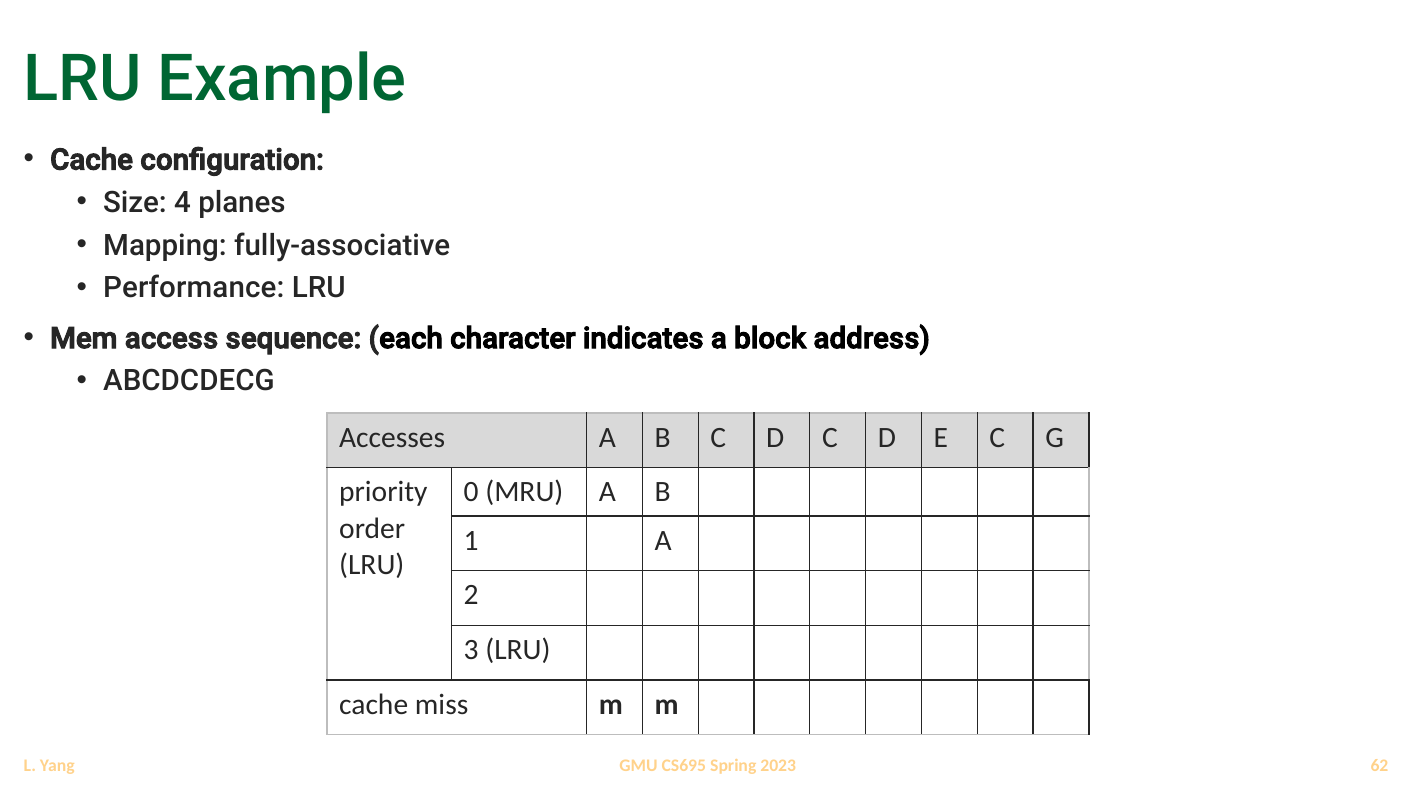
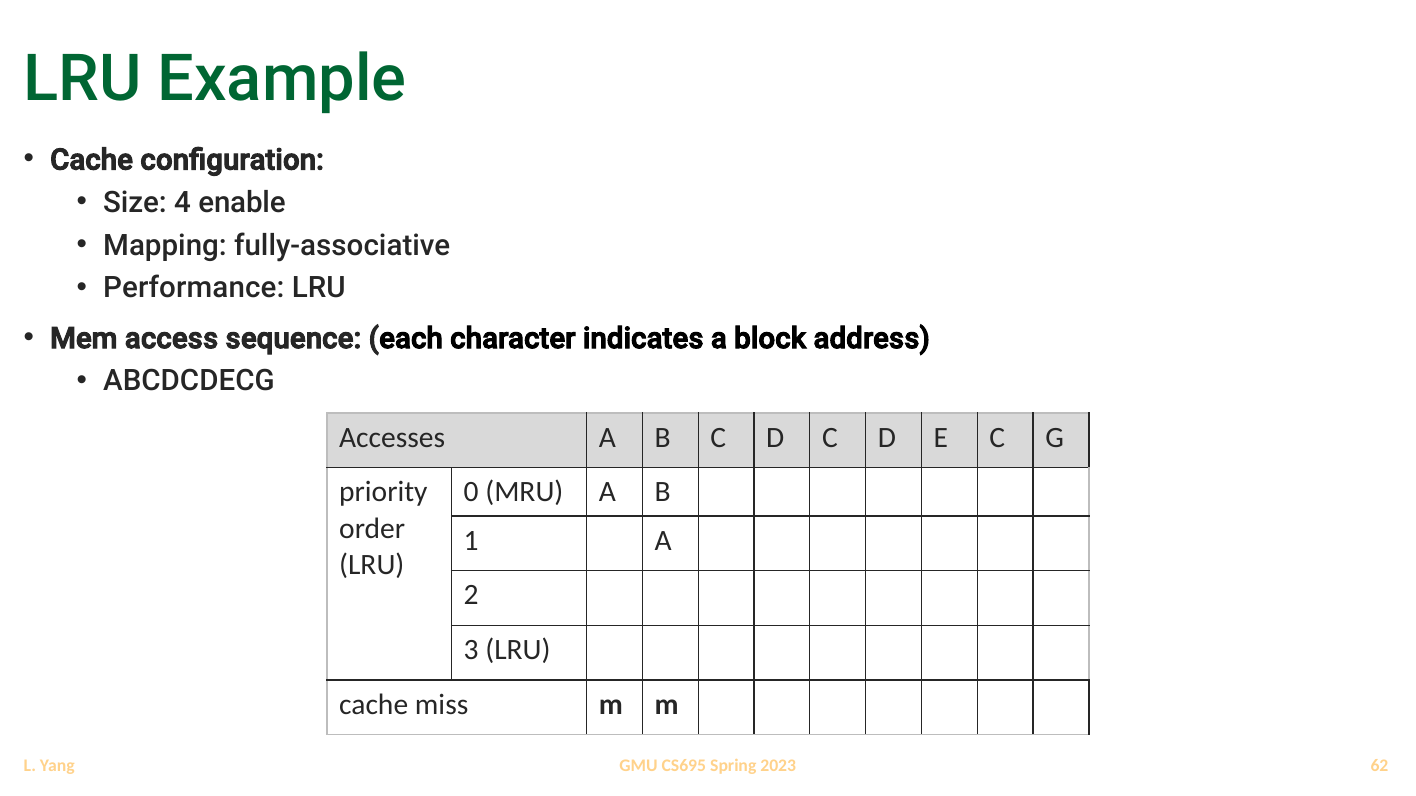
planes: planes -> enable (242, 203)
